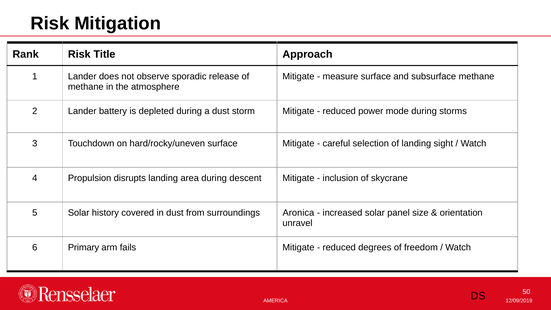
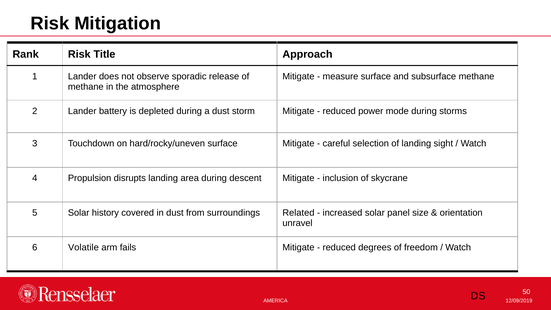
Aronica: Aronica -> Related (298, 213)
Primary: Primary -> Volatile (83, 247)
